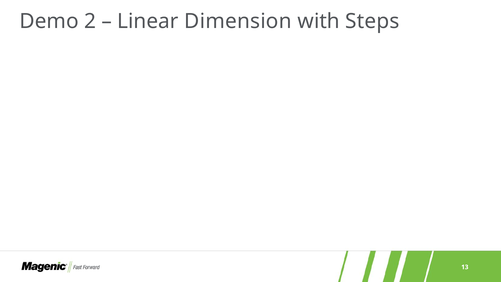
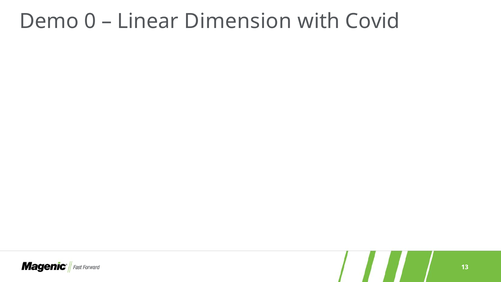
2: 2 -> 0 (90, 21)
Steps: Steps -> Covid (373, 21)
